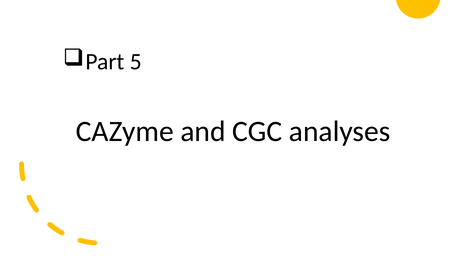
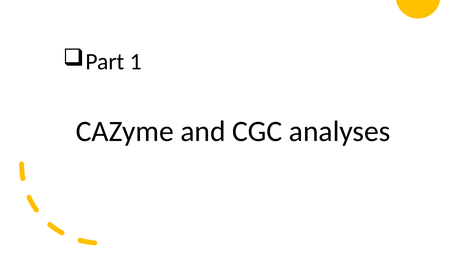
5: 5 -> 1 (136, 62)
